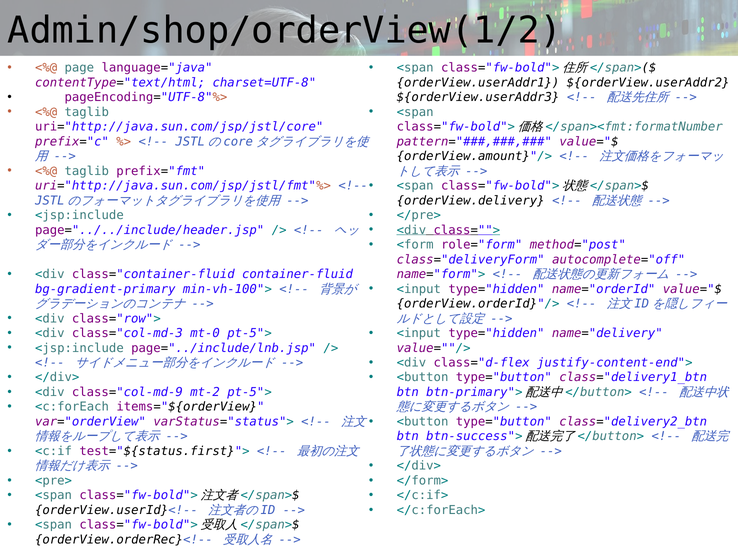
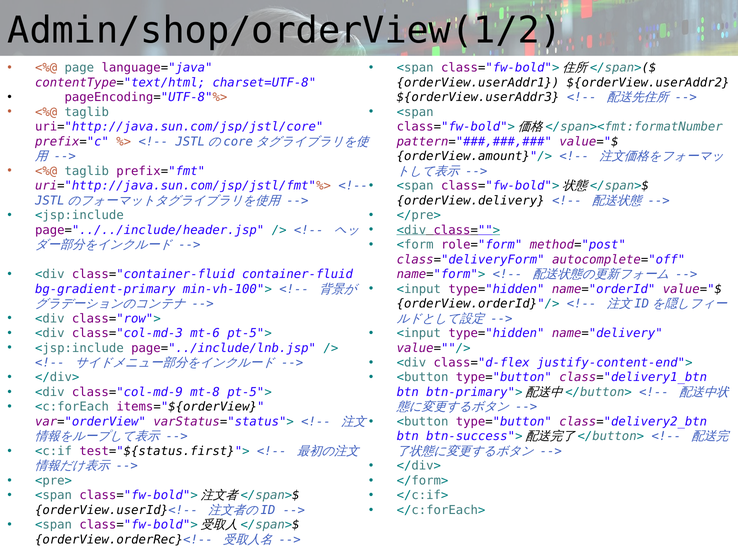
mt-0: mt-0 -> mt-6 (205, 334)
mt-2: mt-2 -> mt-8 (205, 393)
